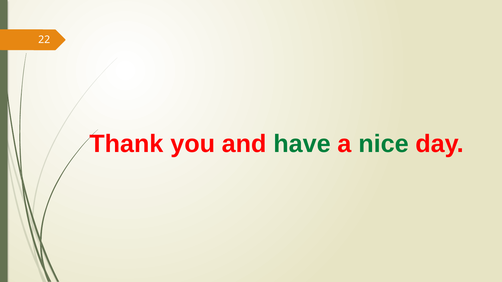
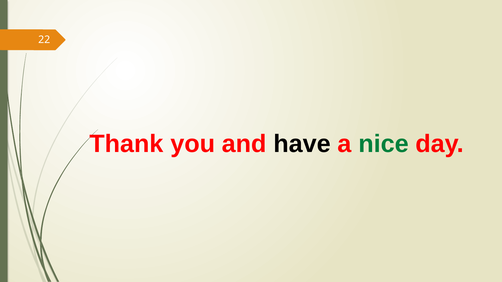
have colour: green -> black (302, 144)
